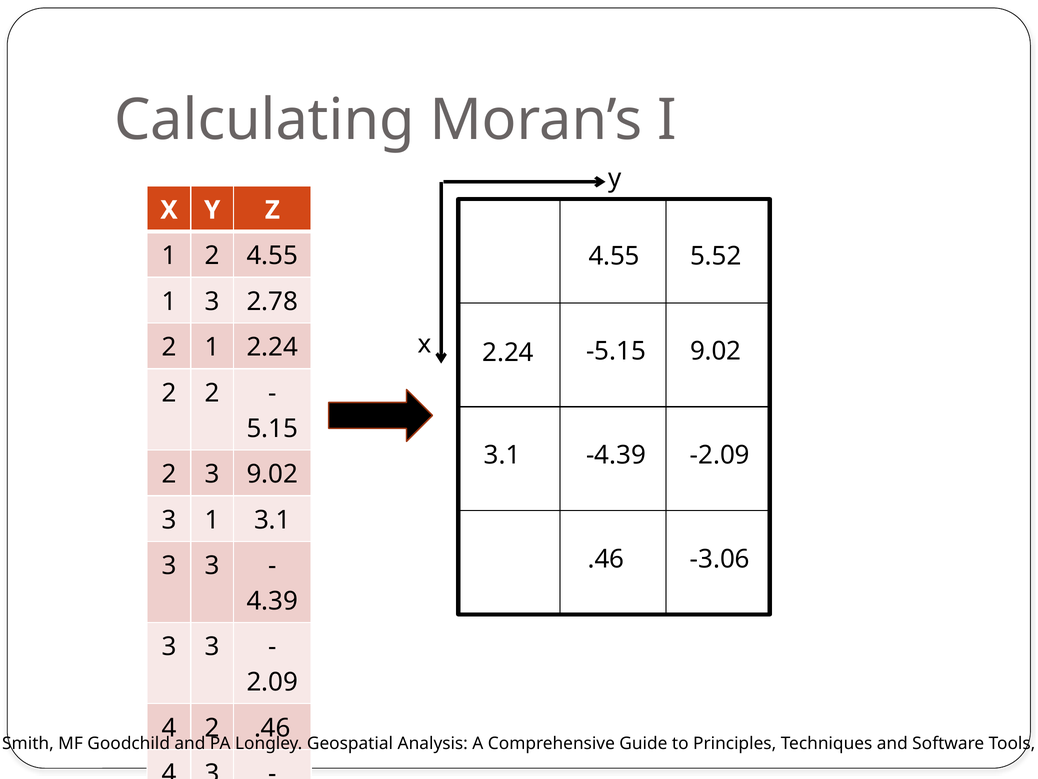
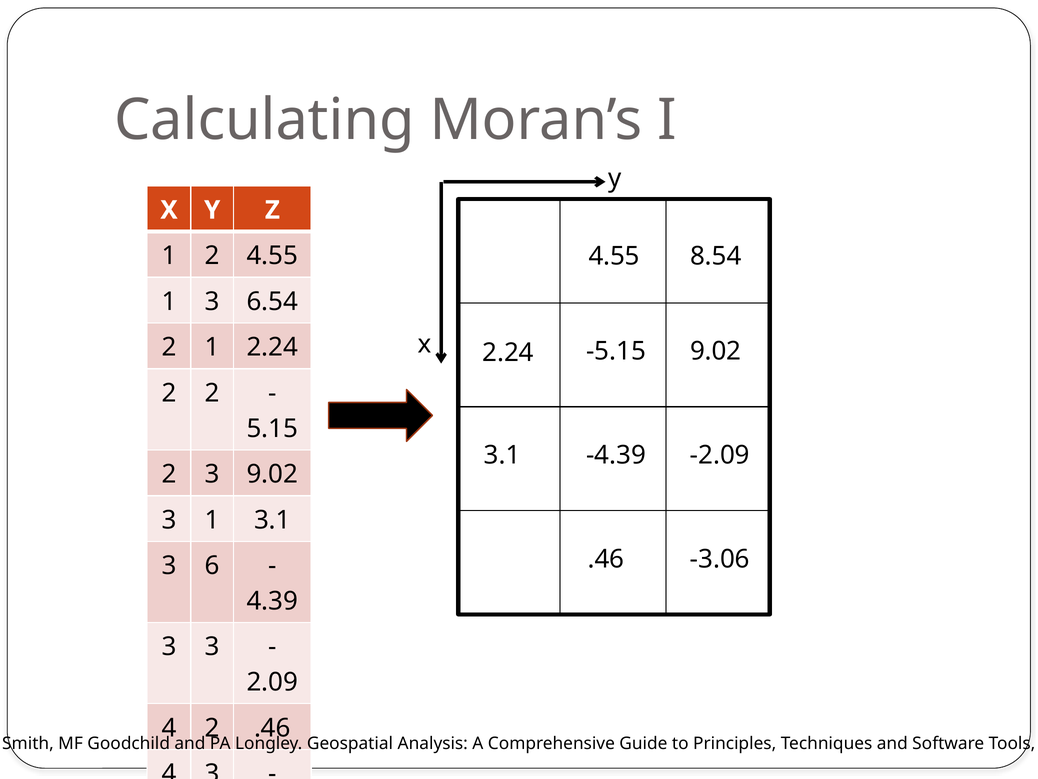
5.52: 5.52 -> 8.54 (716, 256)
2.78: 2.78 -> 6.54 (272, 301)
3: 3 -> 6 (212, 565)
